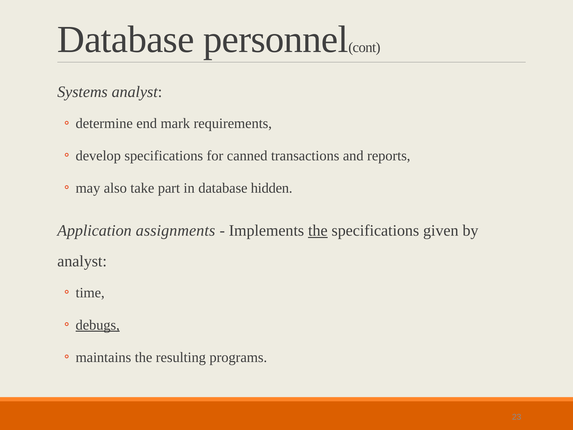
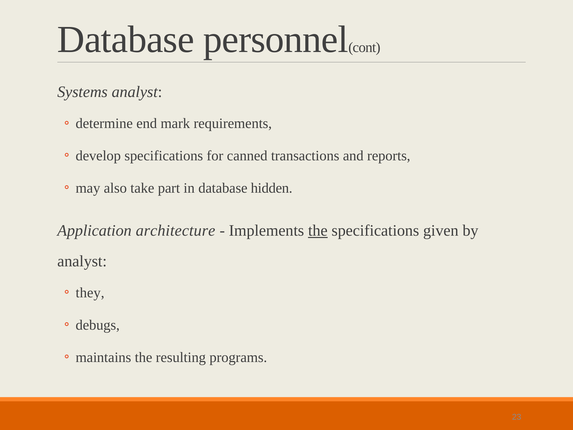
assignments: assignments -> architecture (176, 230)
time: time -> they (90, 293)
debugs underline: present -> none (98, 325)
